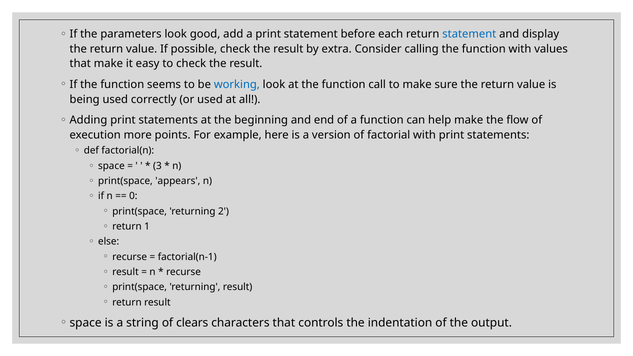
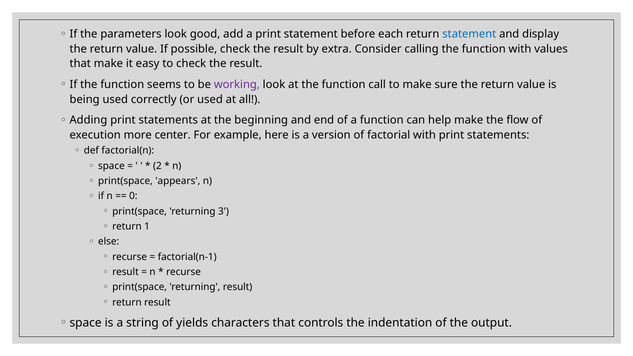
working colour: blue -> purple (237, 85)
points: points -> center (173, 135)
3: 3 -> 2 (157, 166)
2: 2 -> 3 (224, 211)
clears: clears -> yields (192, 323)
